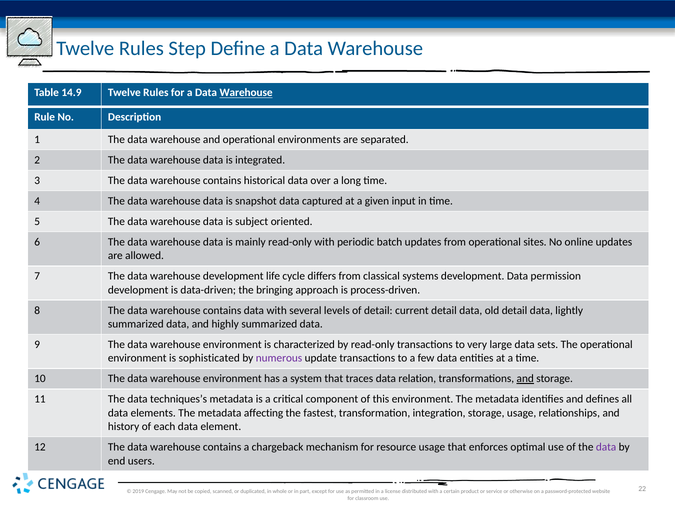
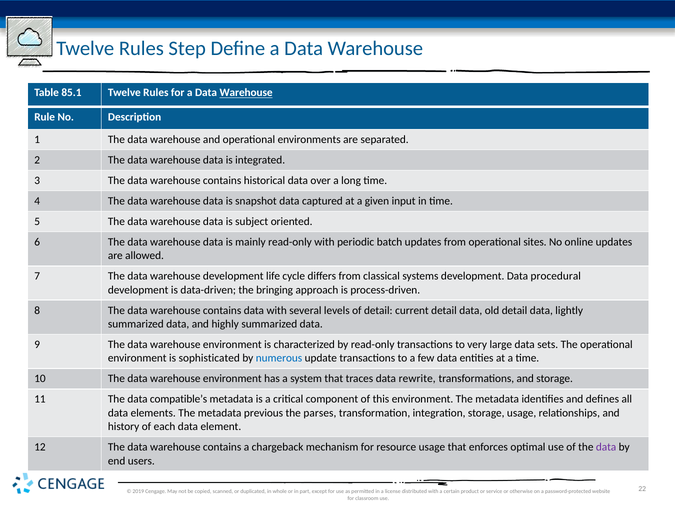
14.9: 14.9 -> 85.1 (71, 93)
permission: permission -> procedural (556, 276)
numerous colour: purple -> blue (279, 358)
relation: relation -> rewrite (417, 379)
and underline: present -> none (525, 379)
techniques’s: techniques’s -> compatible’s (179, 399)
affecting: affecting -> previous (264, 413)
fastest: fastest -> parses (320, 413)
